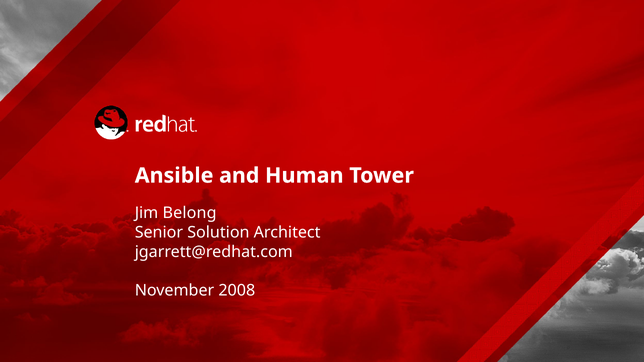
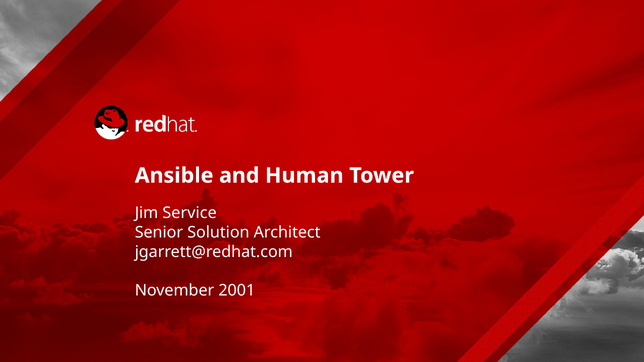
Belong: Belong -> Service (190, 213)
2008: 2008 -> 2001 (237, 291)
